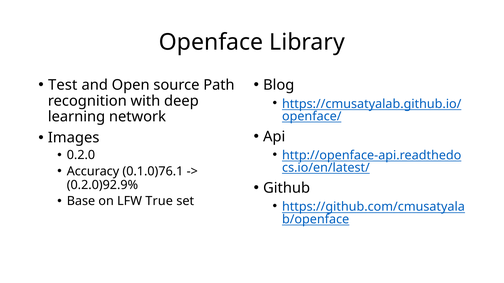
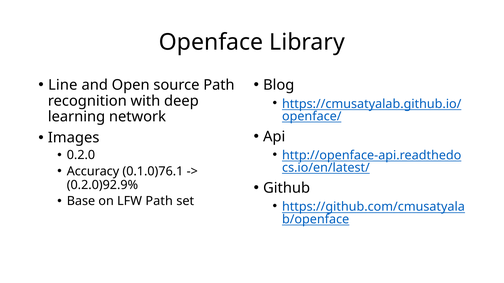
Test: Test -> Line (63, 85)
LFW True: True -> Path (159, 201)
